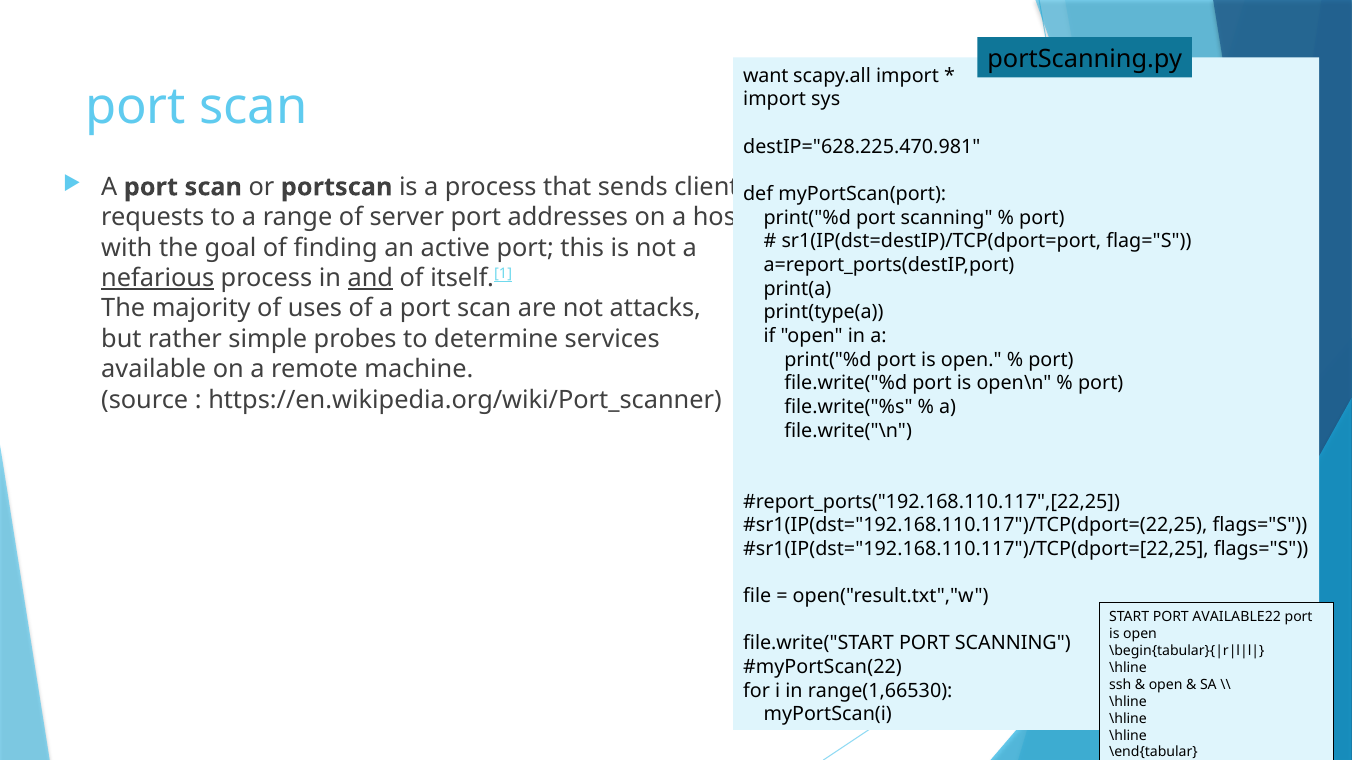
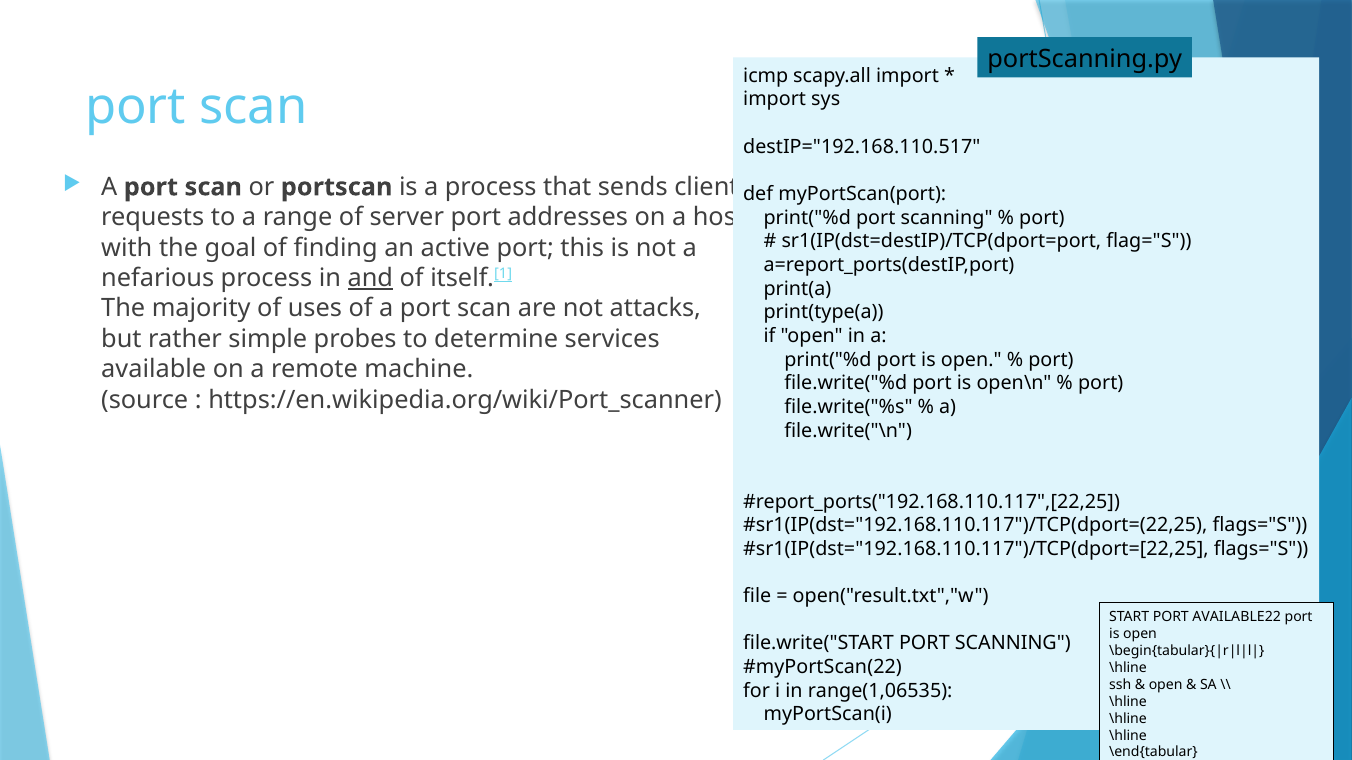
want: want -> icmp (766, 76)
destIP="628.225.470.981: destIP="628.225.470.981 -> destIP="192.168.110.517 (862, 147)
nefarious underline: present -> none (158, 278)
range(1,66530: range(1,66530 -> range(1,06535 (880, 691)
